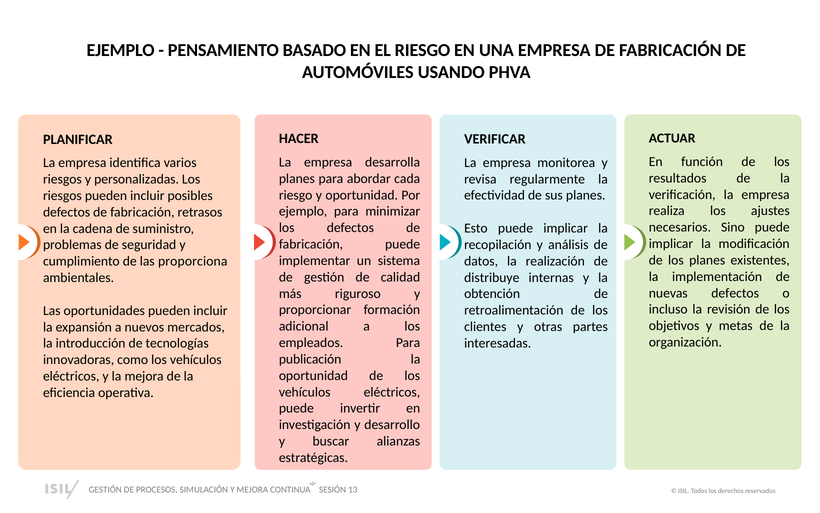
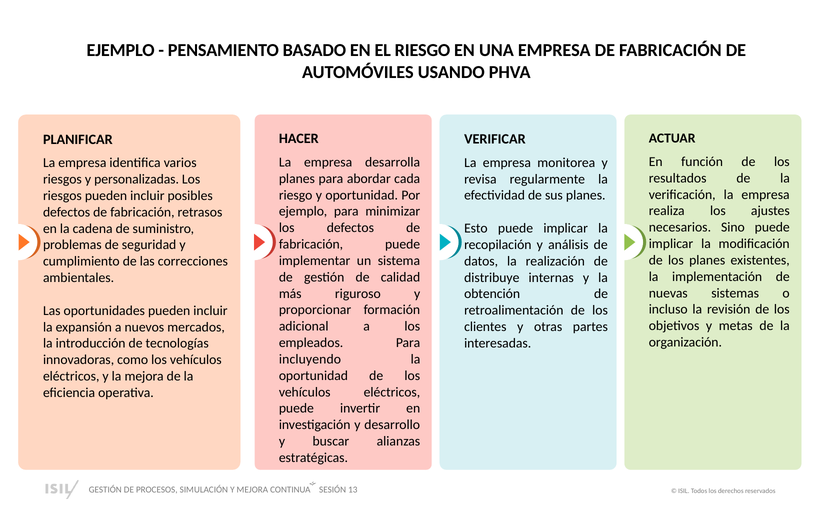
proporciona: proporciona -> correcciones (193, 261)
nuevas defectos: defectos -> sistemas (735, 293)
publicación: publicación -> incluyendo (310, 359)
